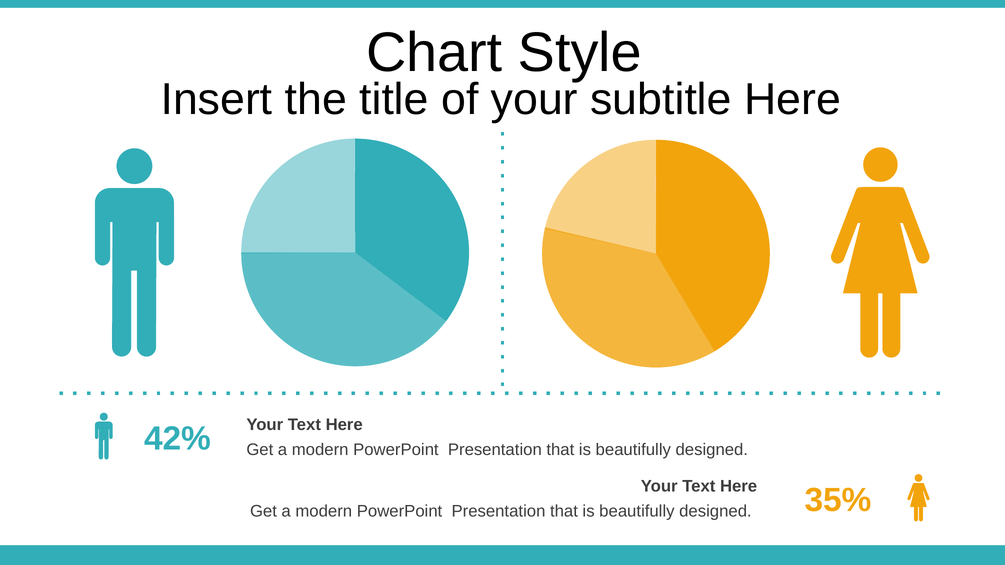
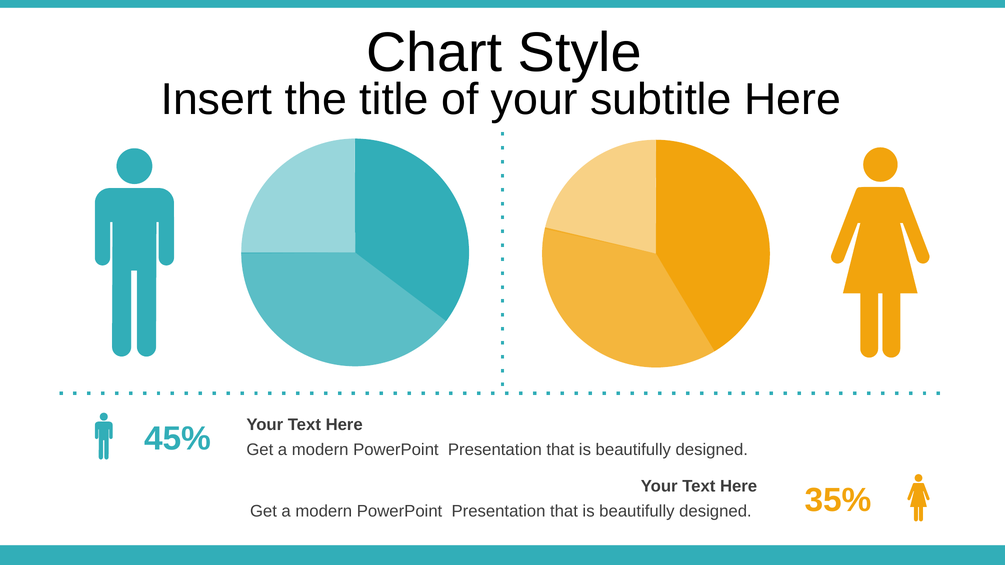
42%: 42% -> 45% (178, 439)
